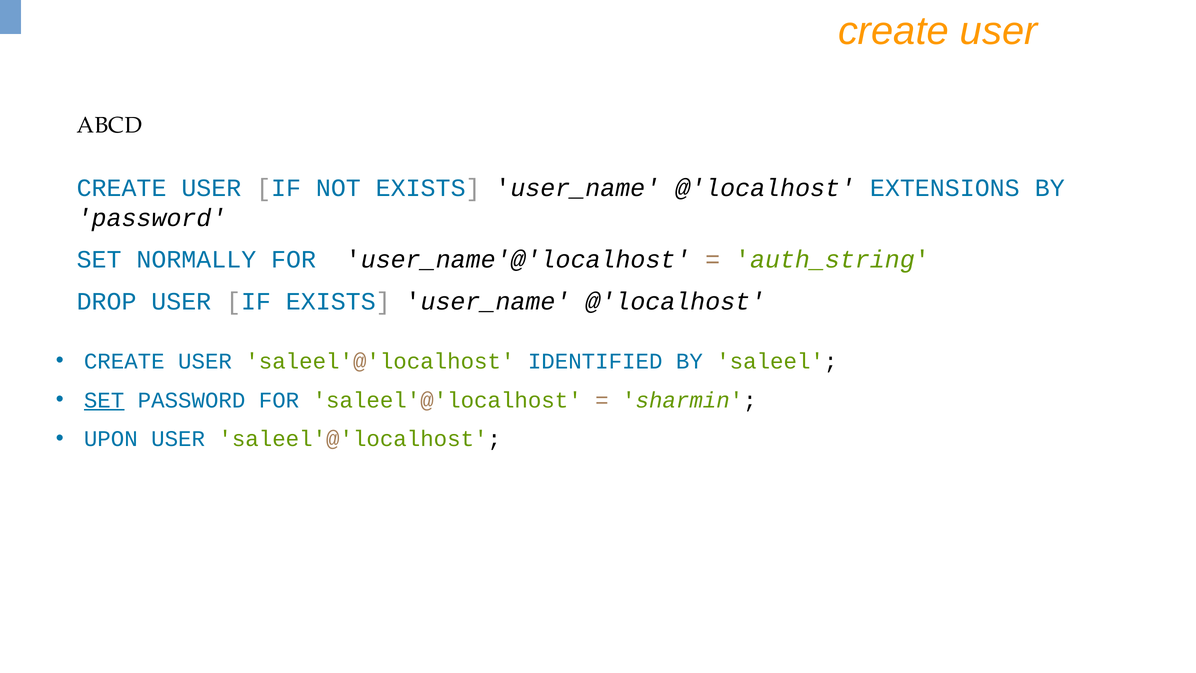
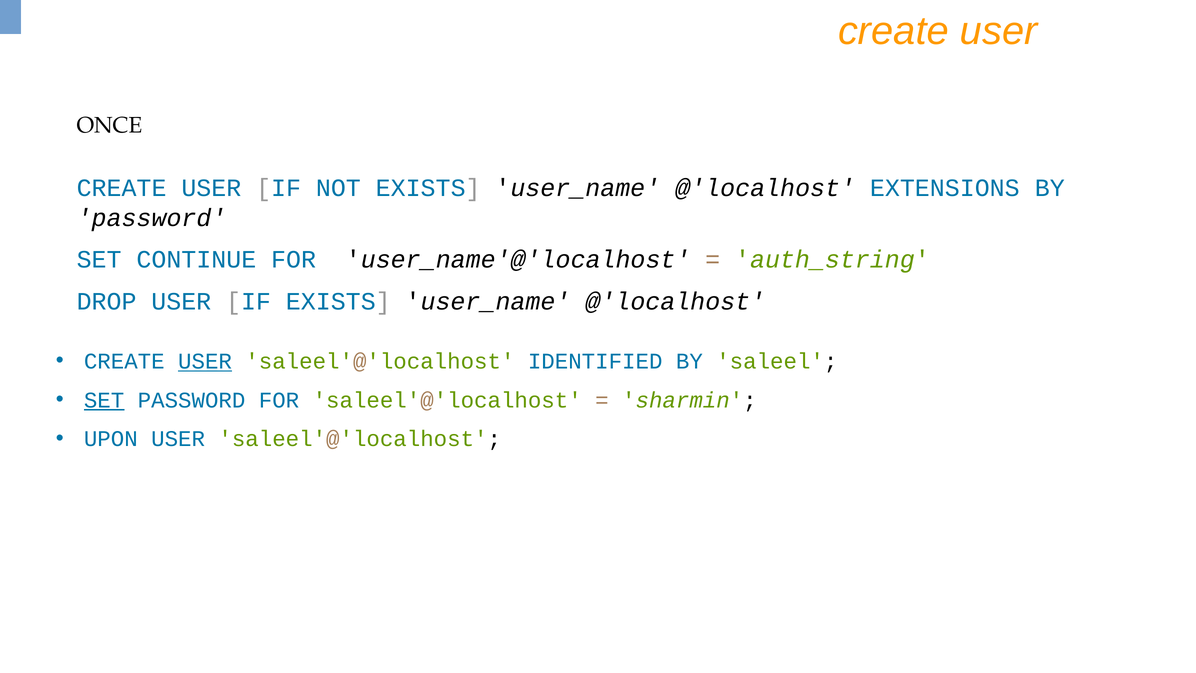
ABCD: ABCD -> ONCE (110, 125)
NORMALLY: NORMALLY -> CONTINUE (196, 260)
USER underline: none -> present (205, 361)
